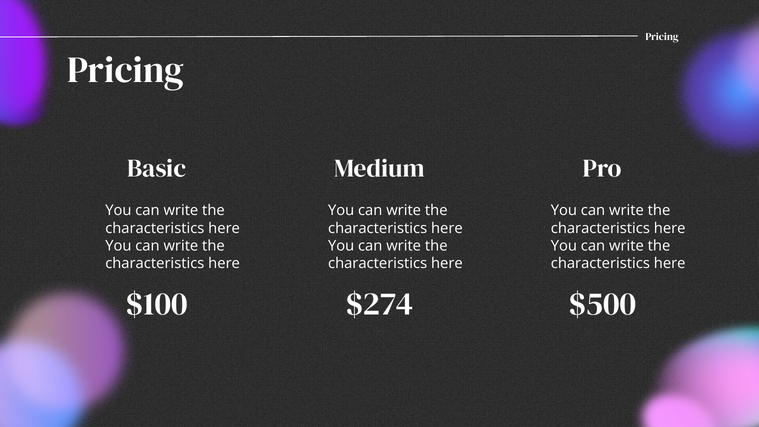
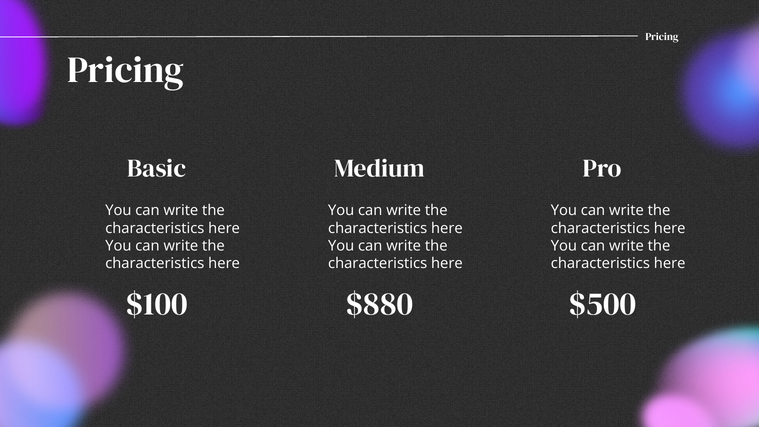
$274: $274 -> $880 (379, 304)
